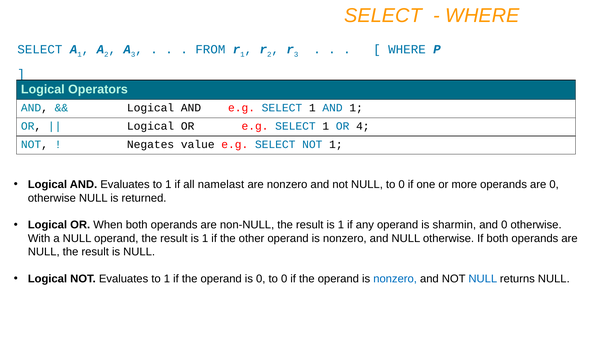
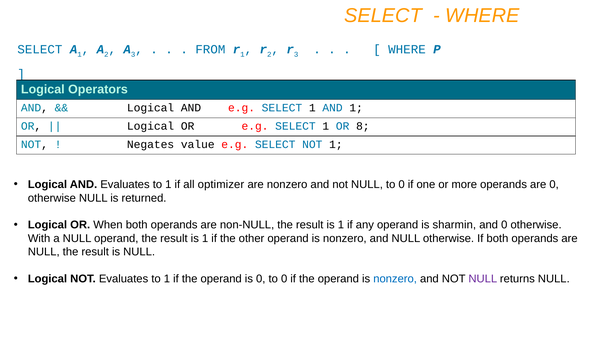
4: 4 -> 8 (363, 126)
namelast: namelast -> optimizer (221, 184)
NULL colour: blue -> purple (483, 279)
